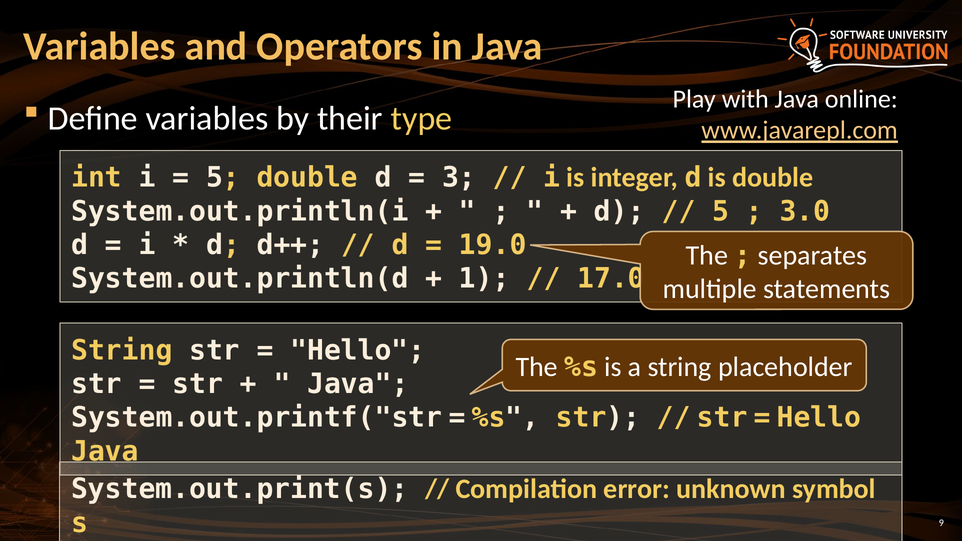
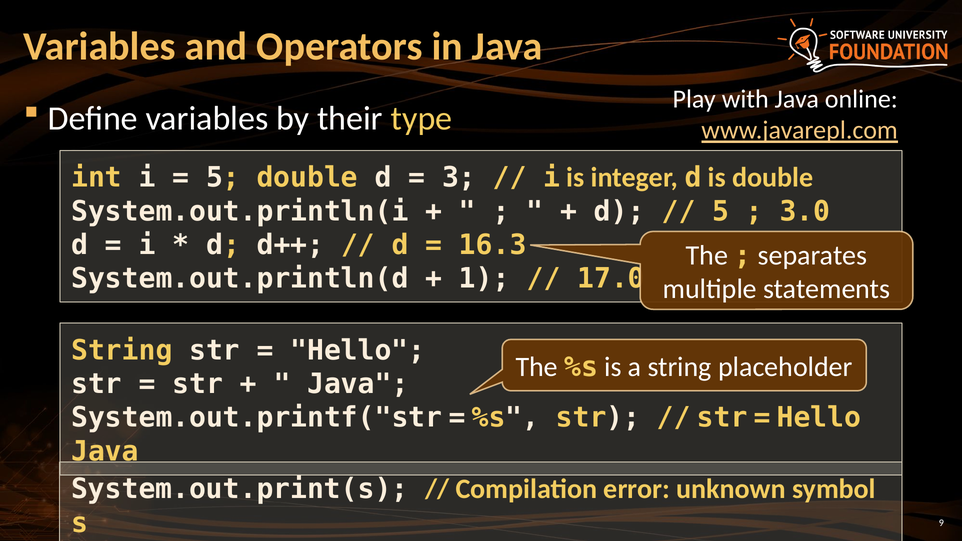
19.0: 19.0 -> 16.3 (493, 245)
